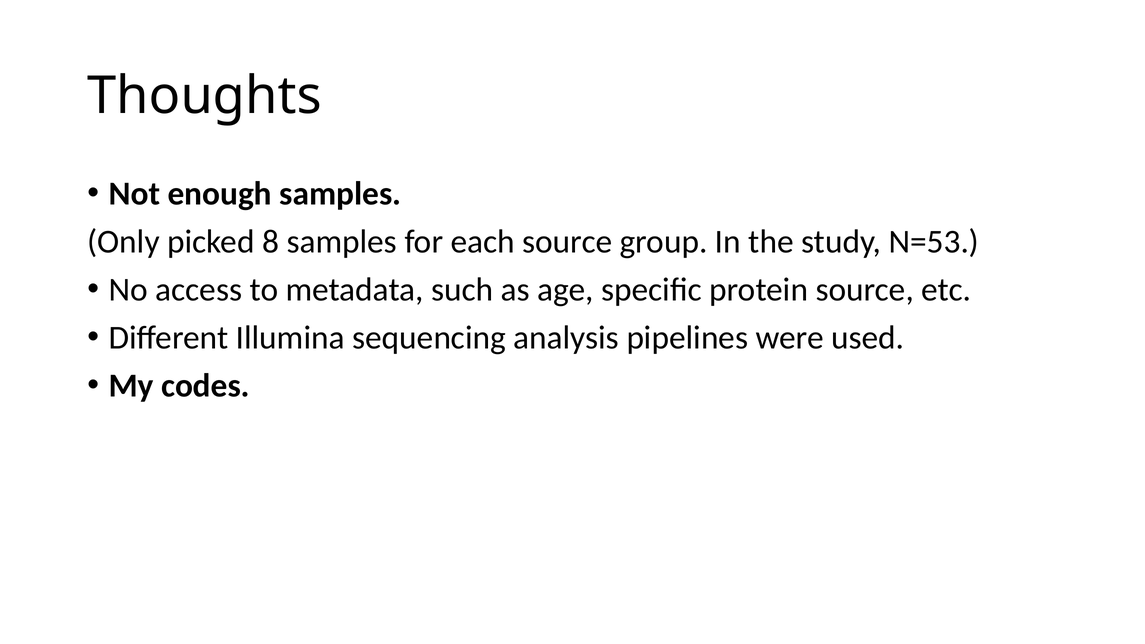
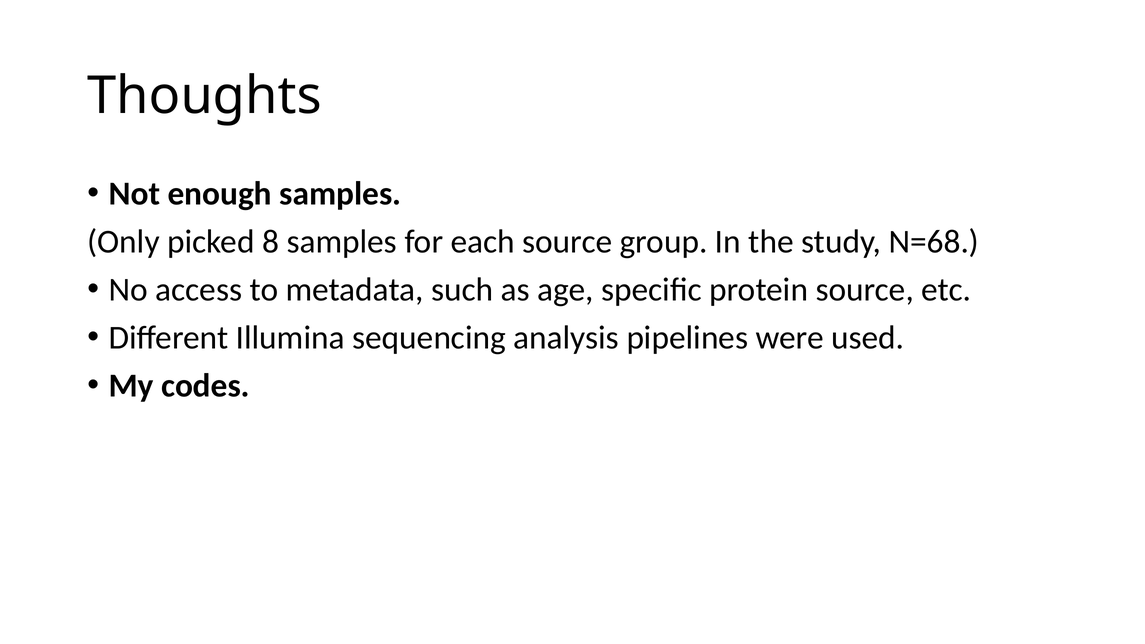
N=53: N=53 -> N=68 (934, 242)
